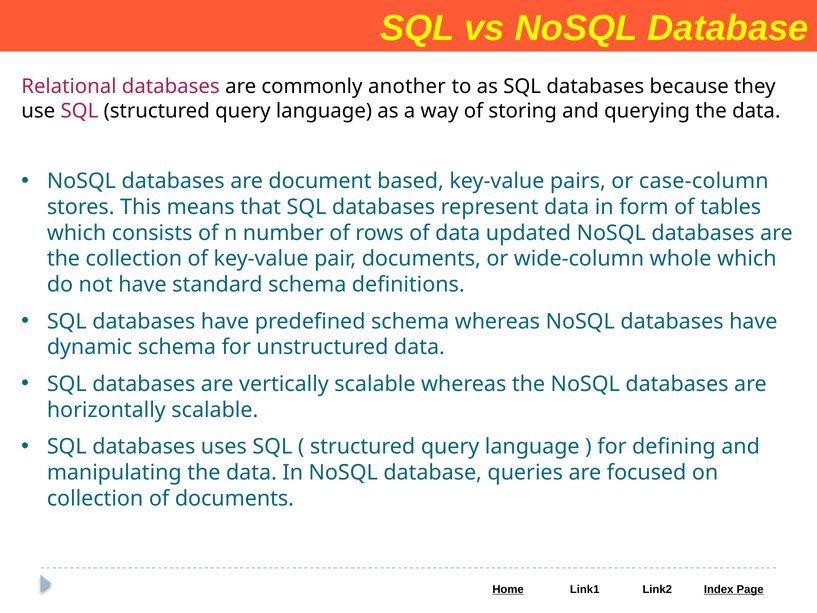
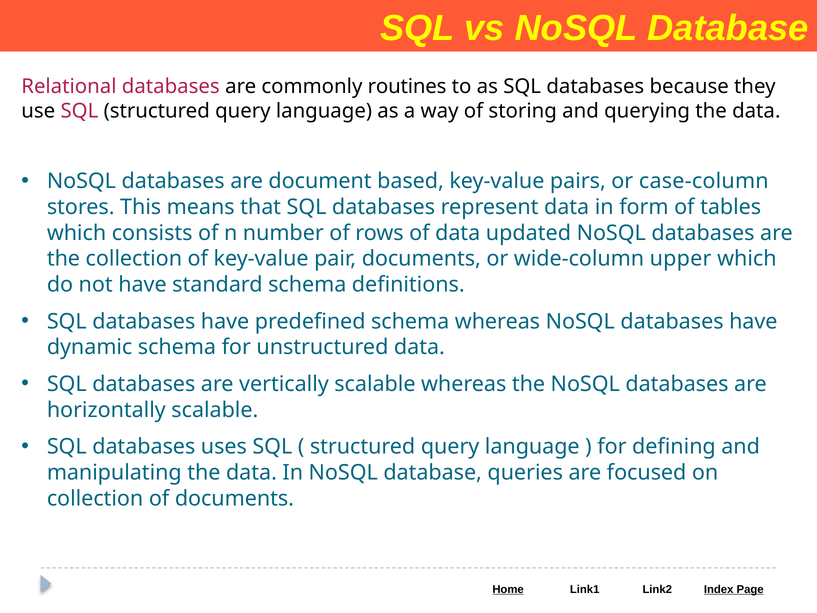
another: another -> routines (407, 87)
whole: whole -> upper (681, 259)
